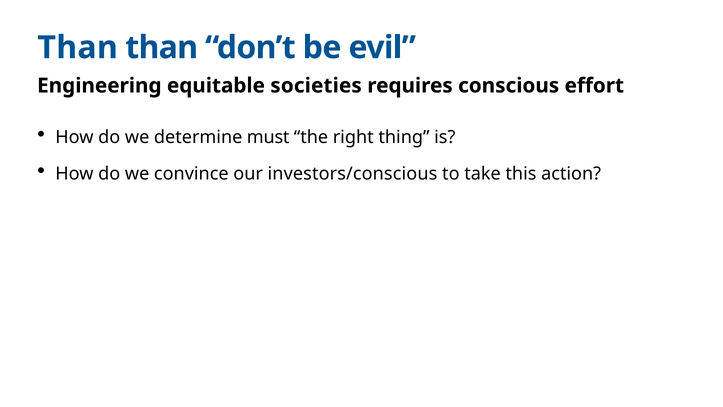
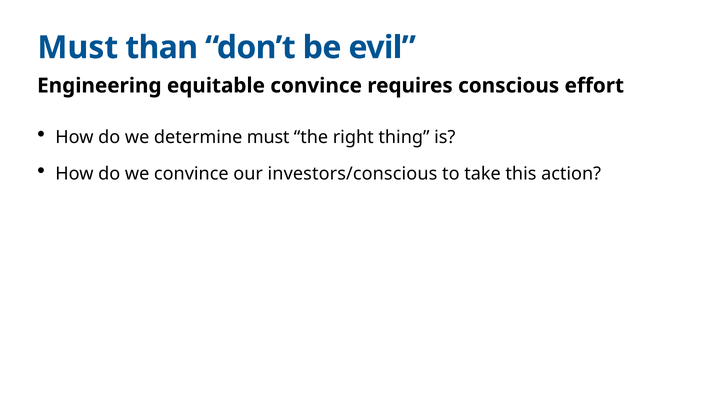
Than: Than -> Must (78, 48)
equitable societies: societies -> convince (316, 86)
